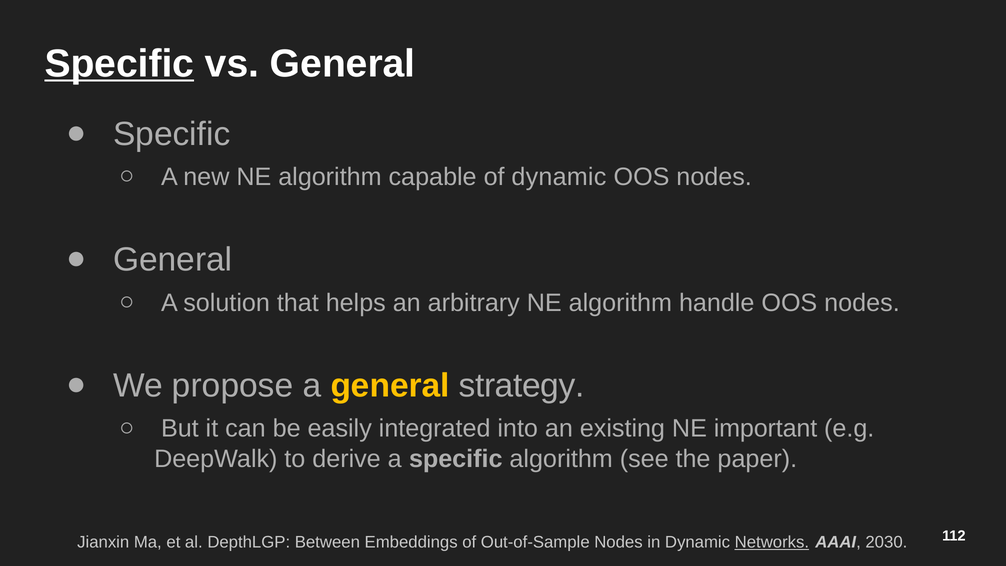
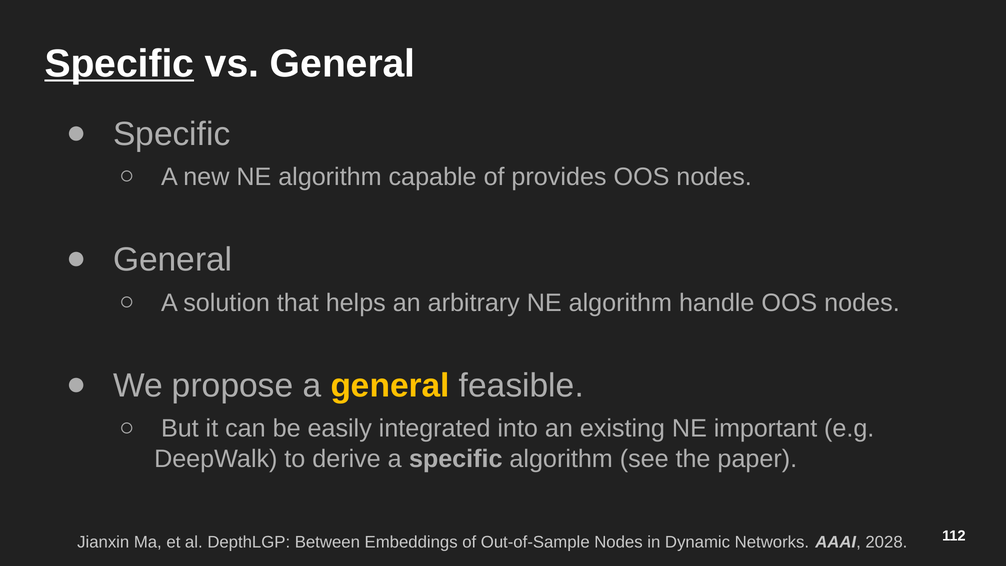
of dynamic: dynamic -> provides (559, 177)
strategy: strategy -> feasible (521, 386)
Networks underline: present -> none (772, 542)
2030: 2030 -> 2028 (886, 542)
